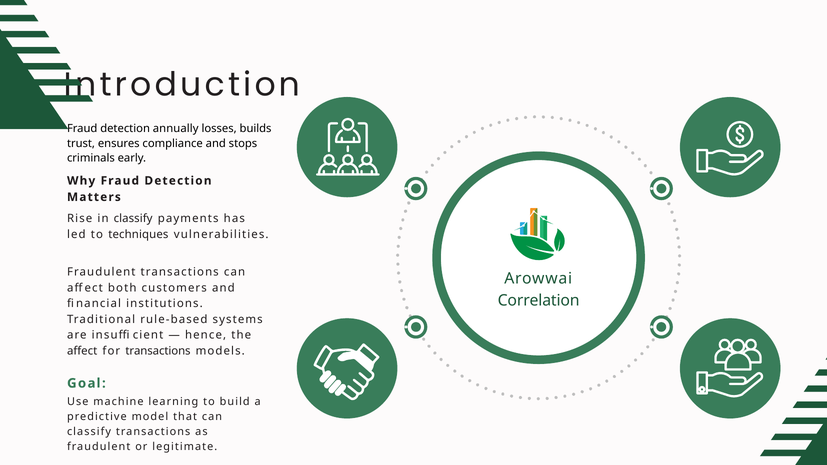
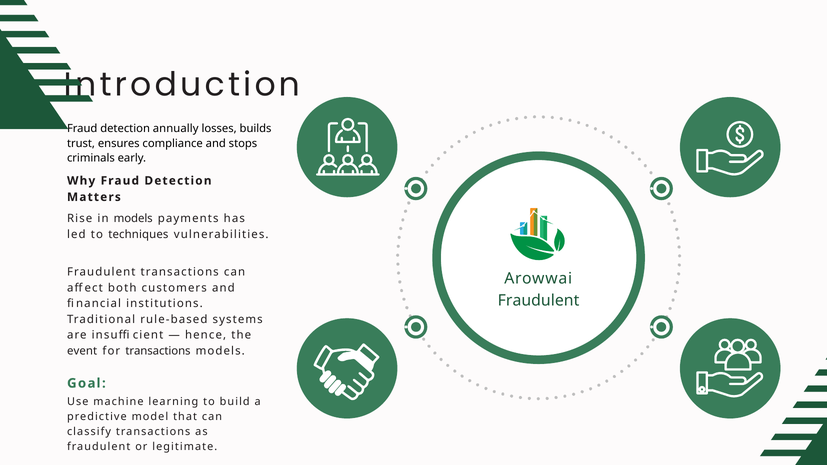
in classify: classify -> models (133, 219)
Correlation: Correlation -> Fraudulent (539, 301)
affect: affect -> event (82, 351)
